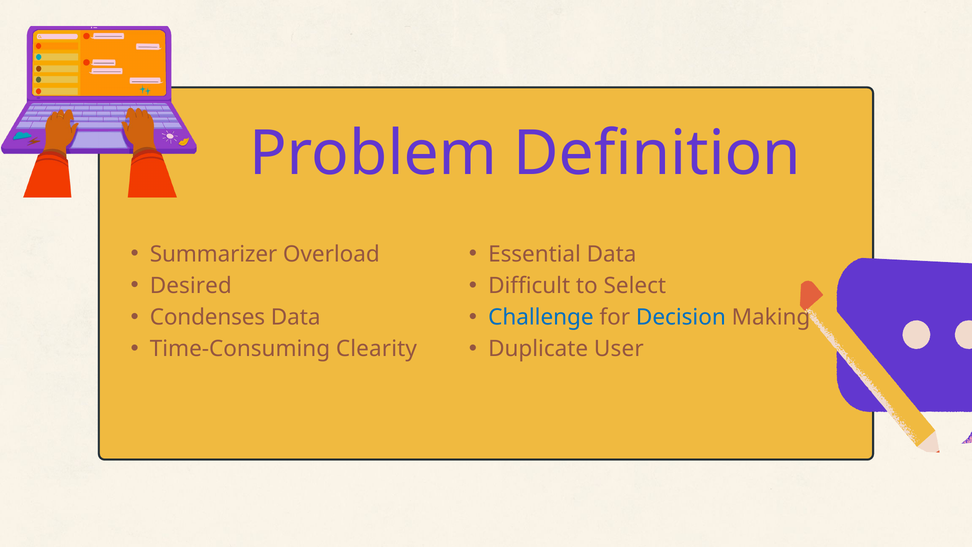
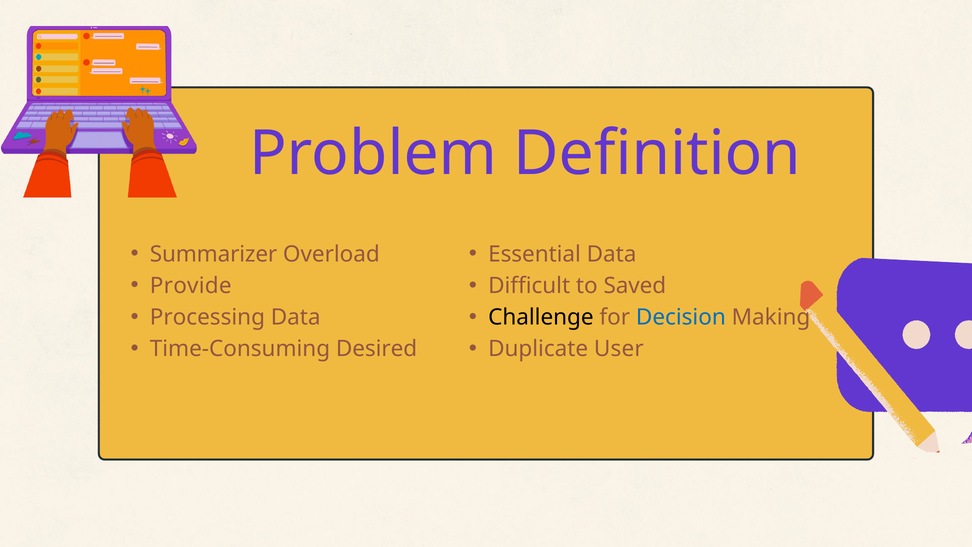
Desired: Desired -> Provide (191, 286)
Select: Select -> Saved (635, 286)
Condenses: Condenses -> Processing (207, 317)
Challenge colour: blue -> black (541, 317)
Clearity: Clearity -> Desired (377, 349)
